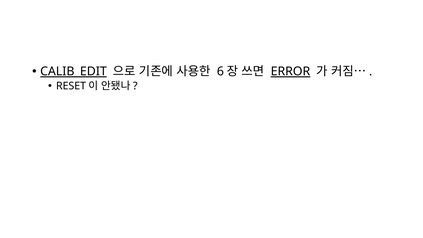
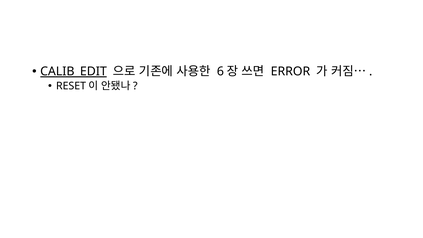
ERROR underline: present -> none (290, 72)
